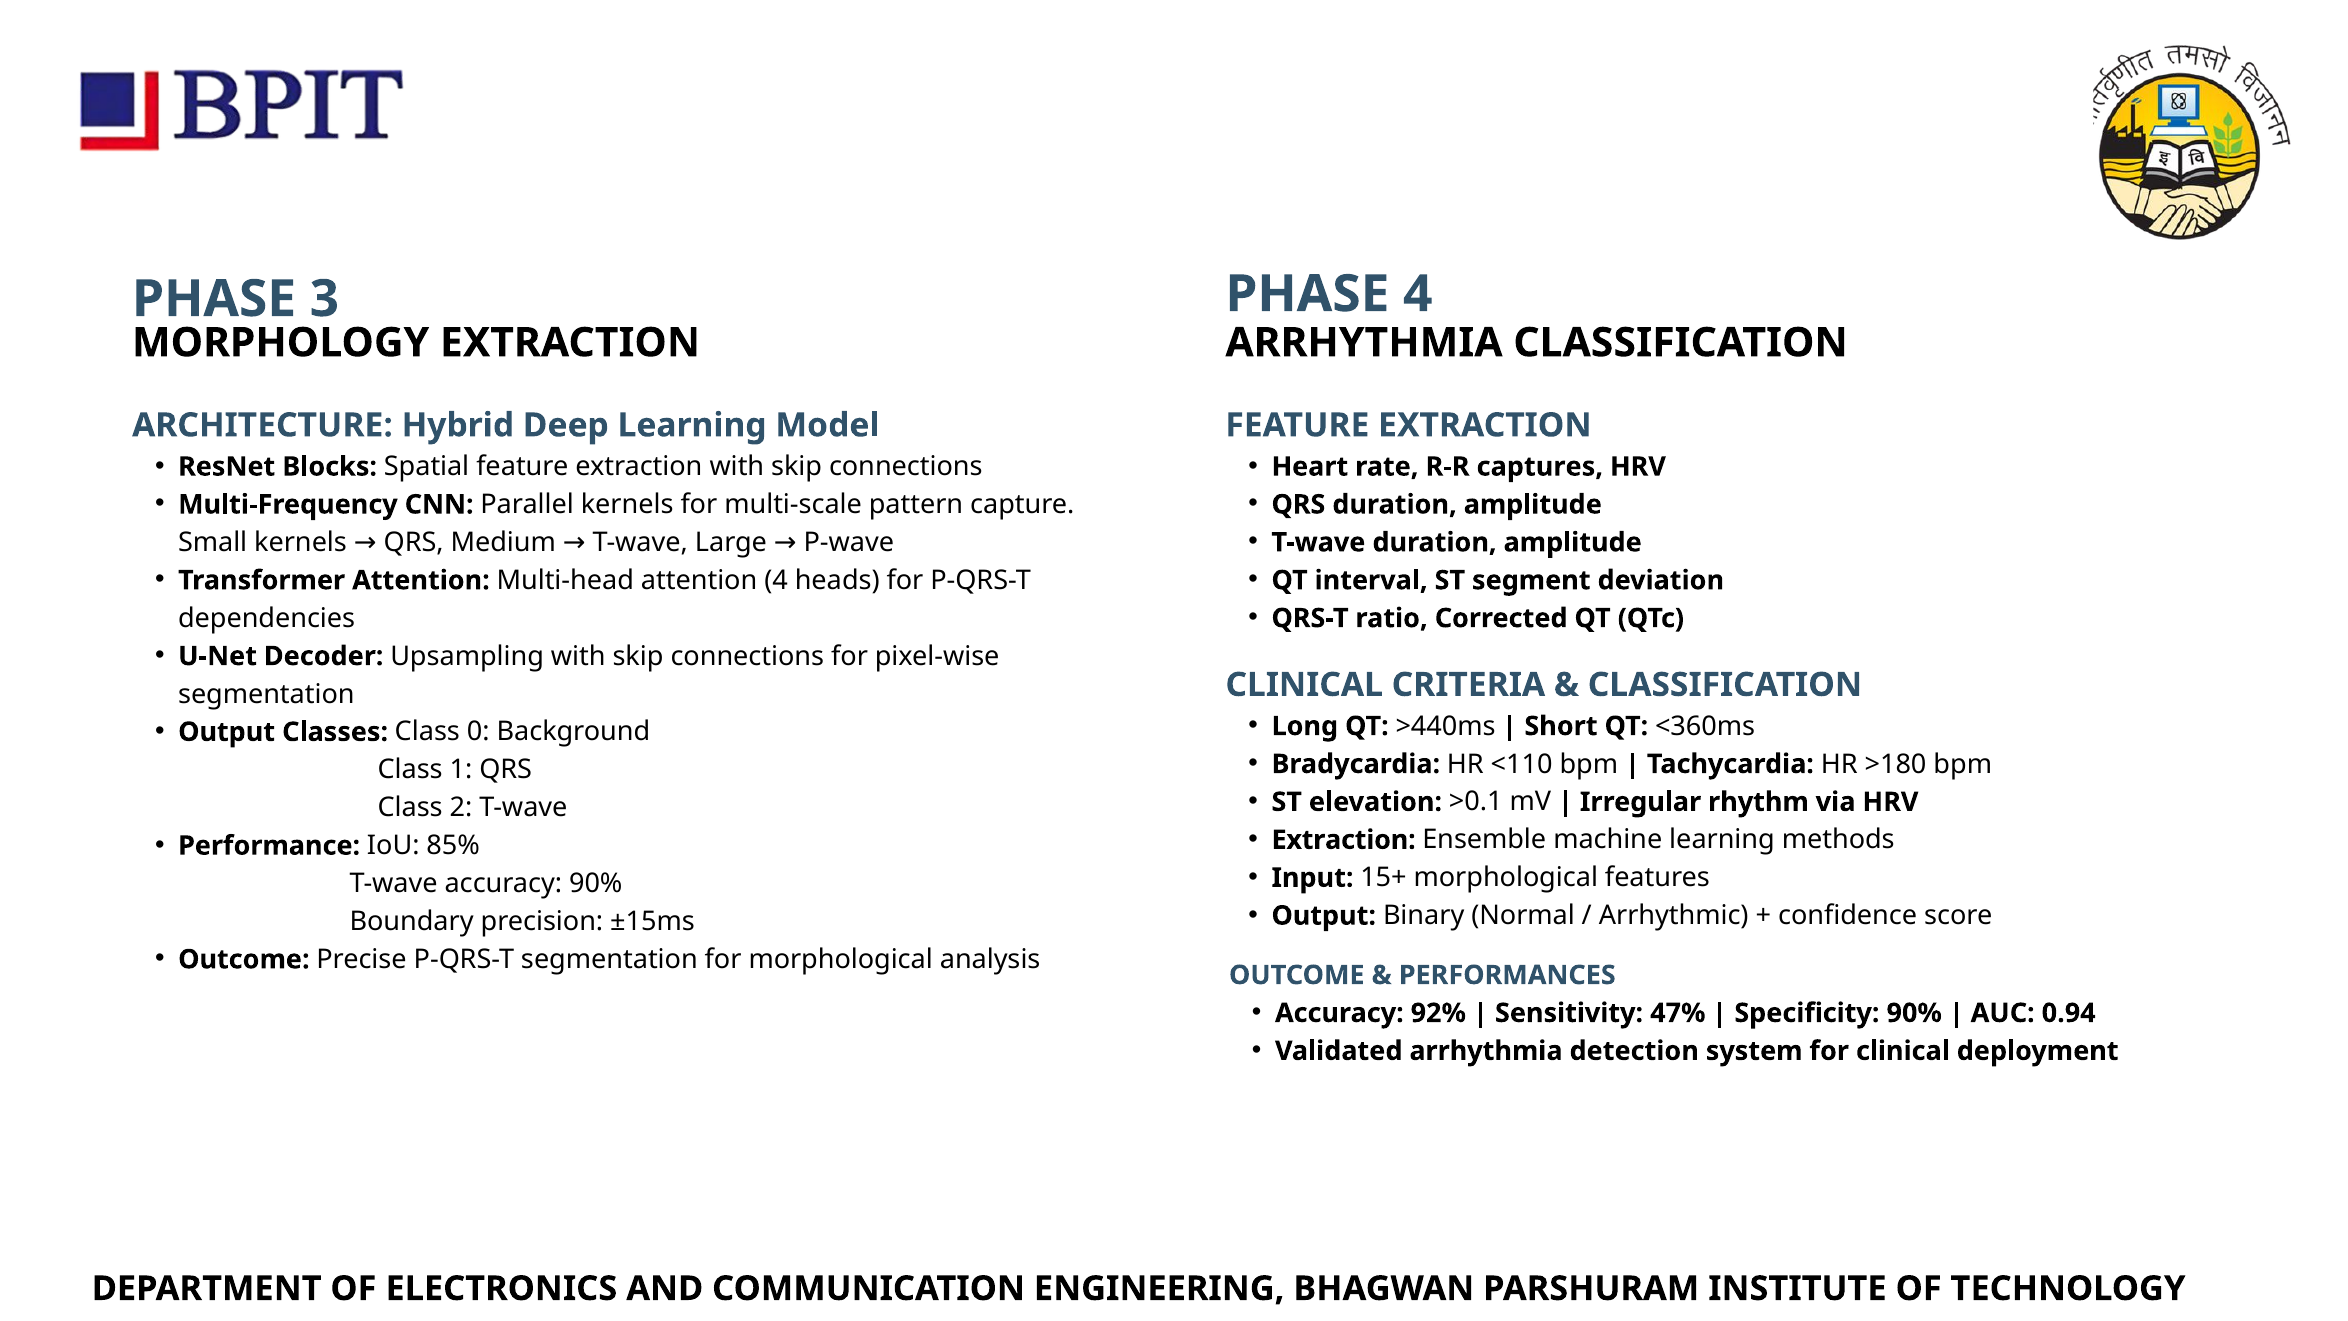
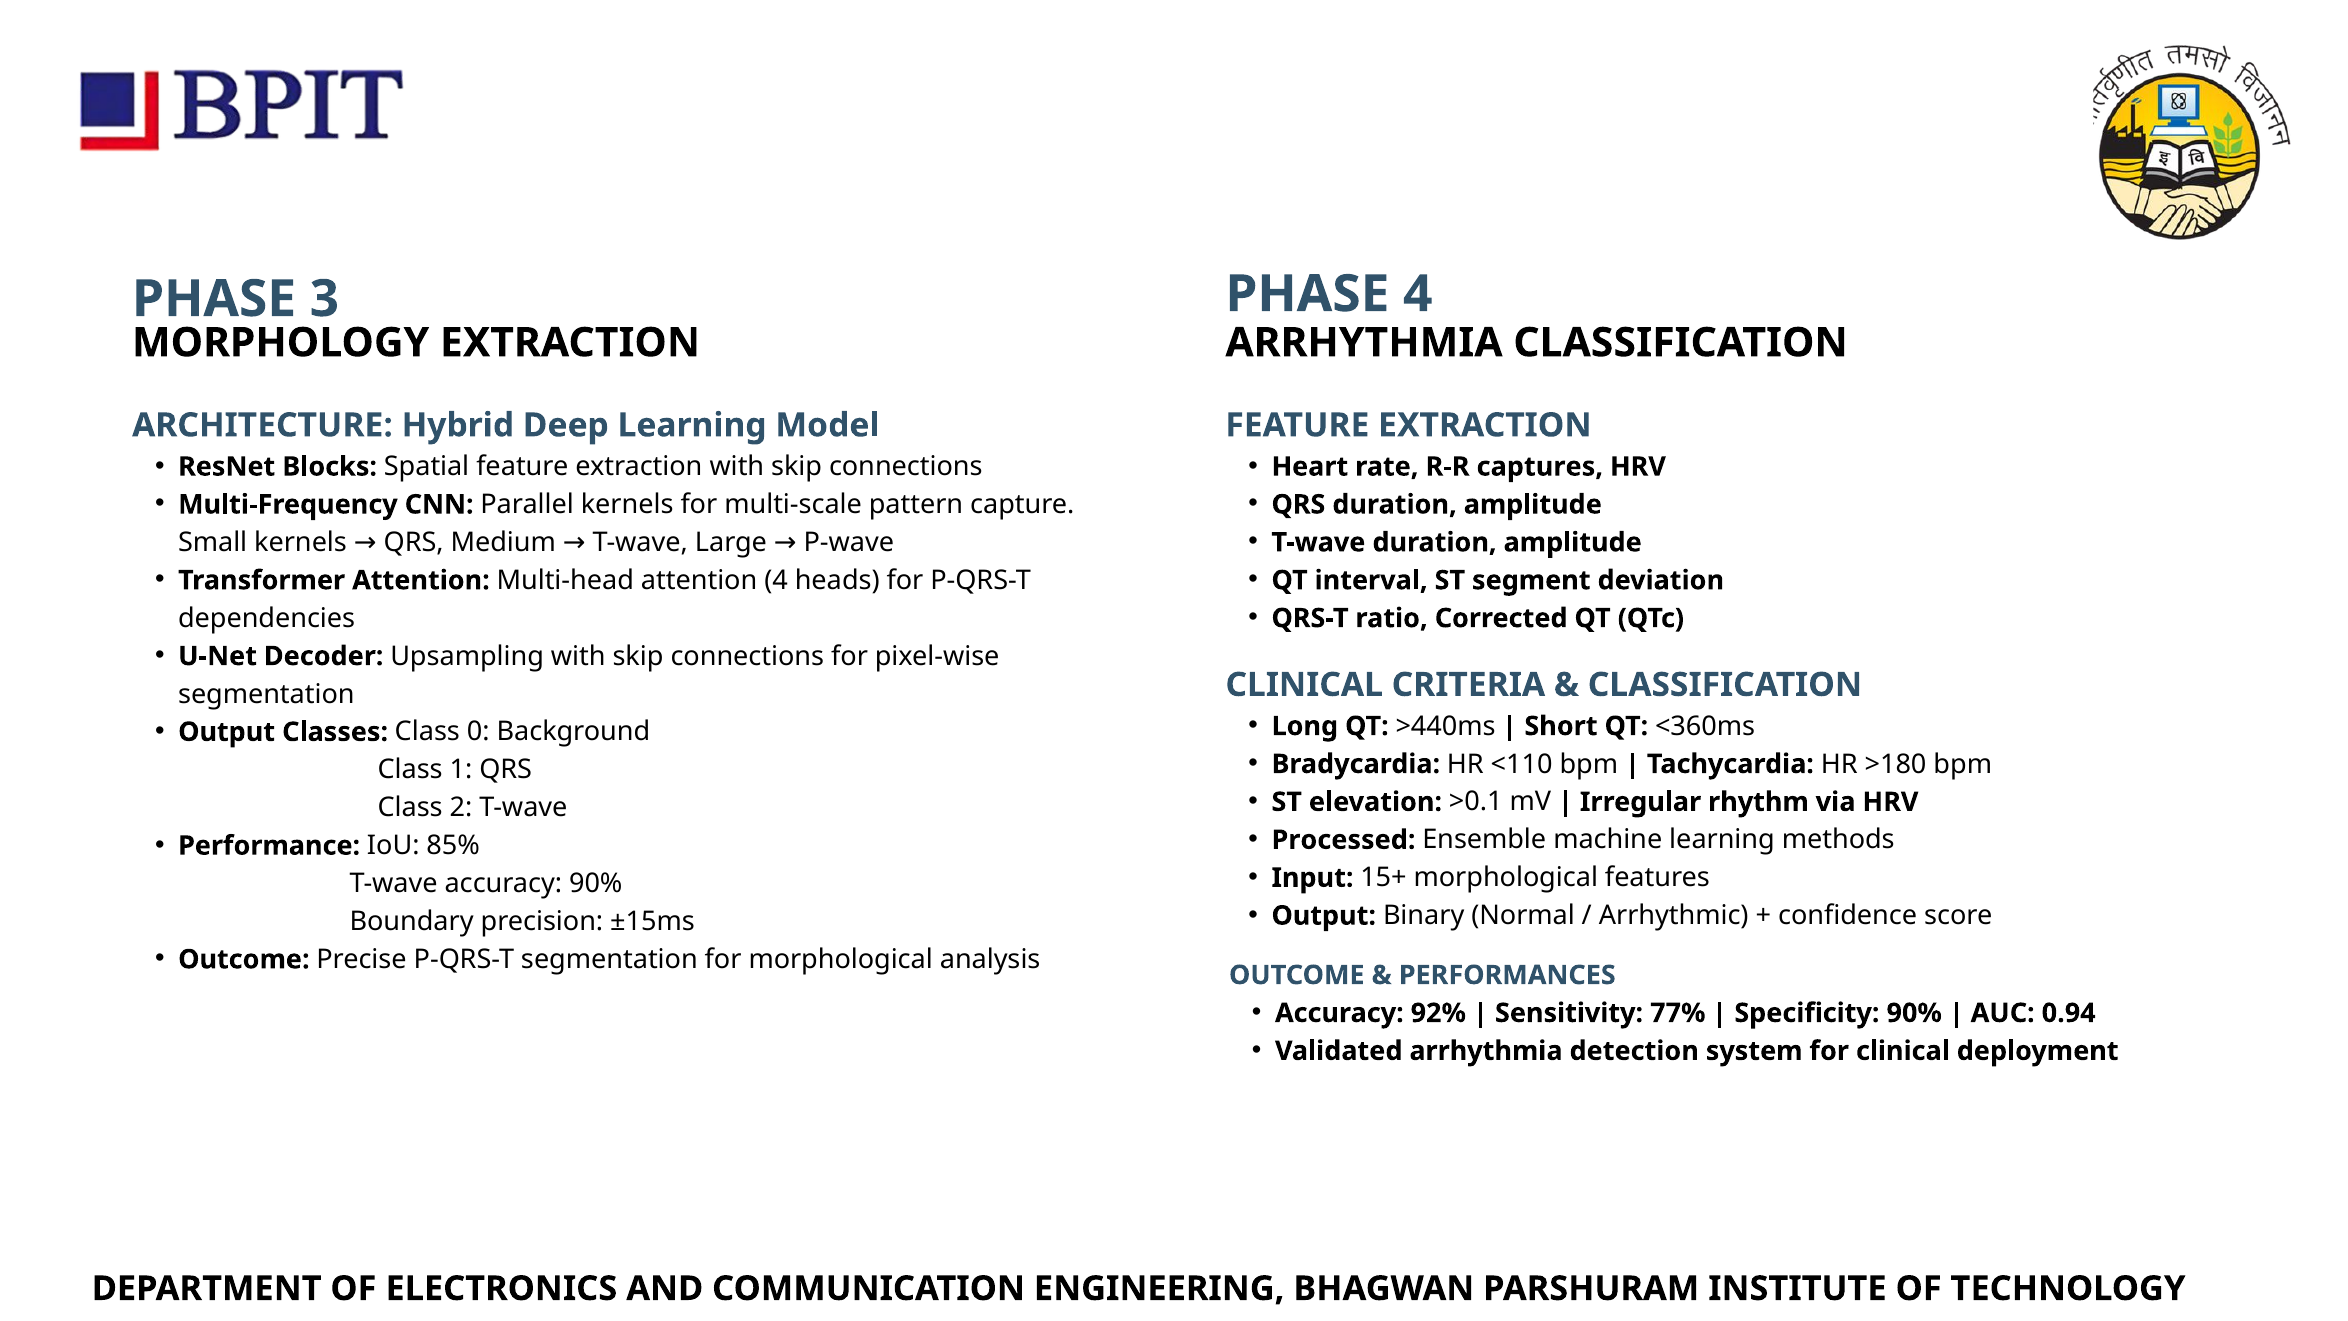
Extraction: Extraction -> Processed (1343, 840)
47%: 47% -> 77% (1678, 1013)
